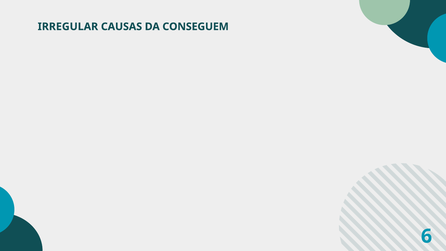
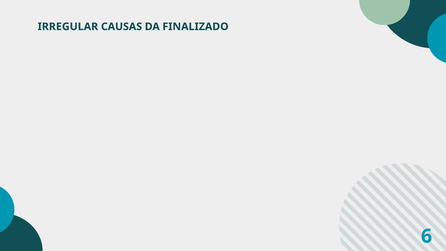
CONSEGUEM: CONSEGUEM -> FINALIZADO (195, 27)
